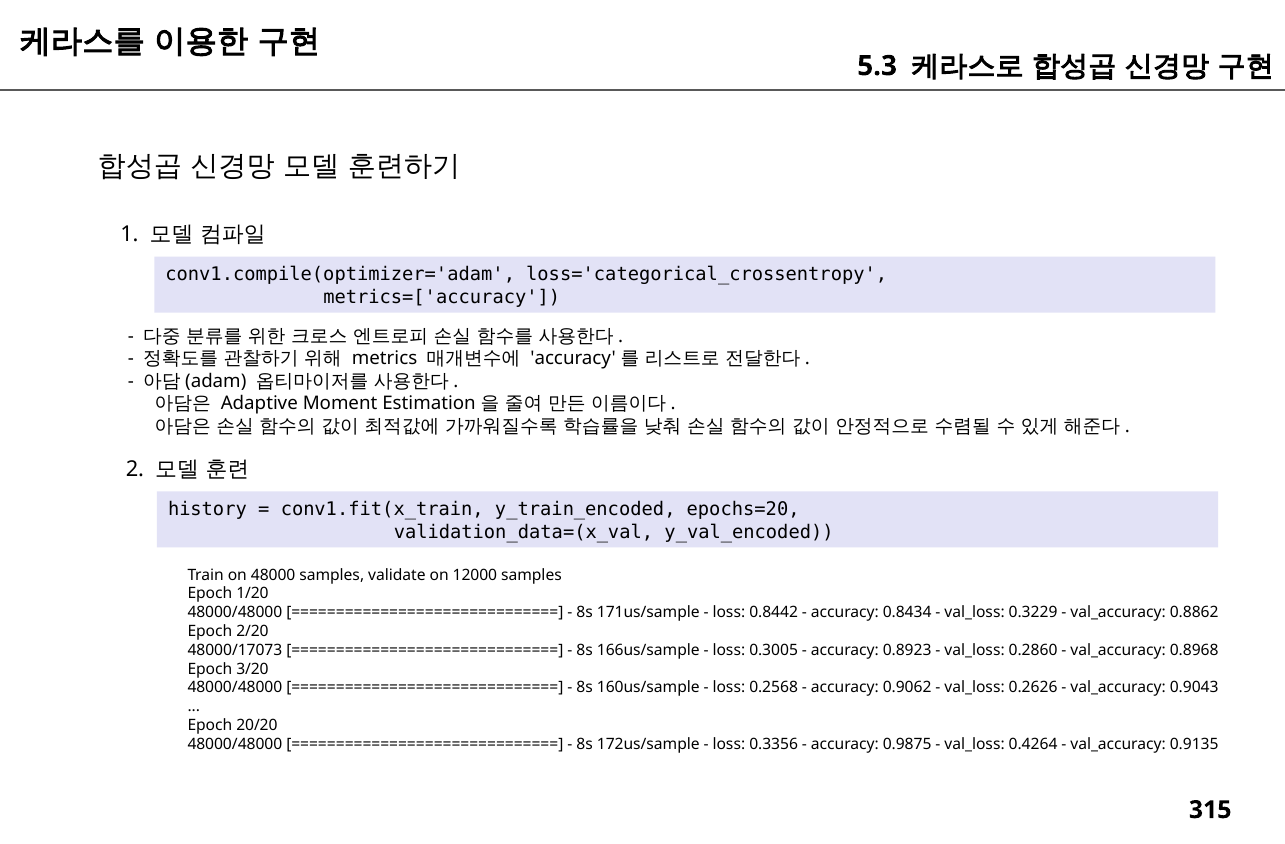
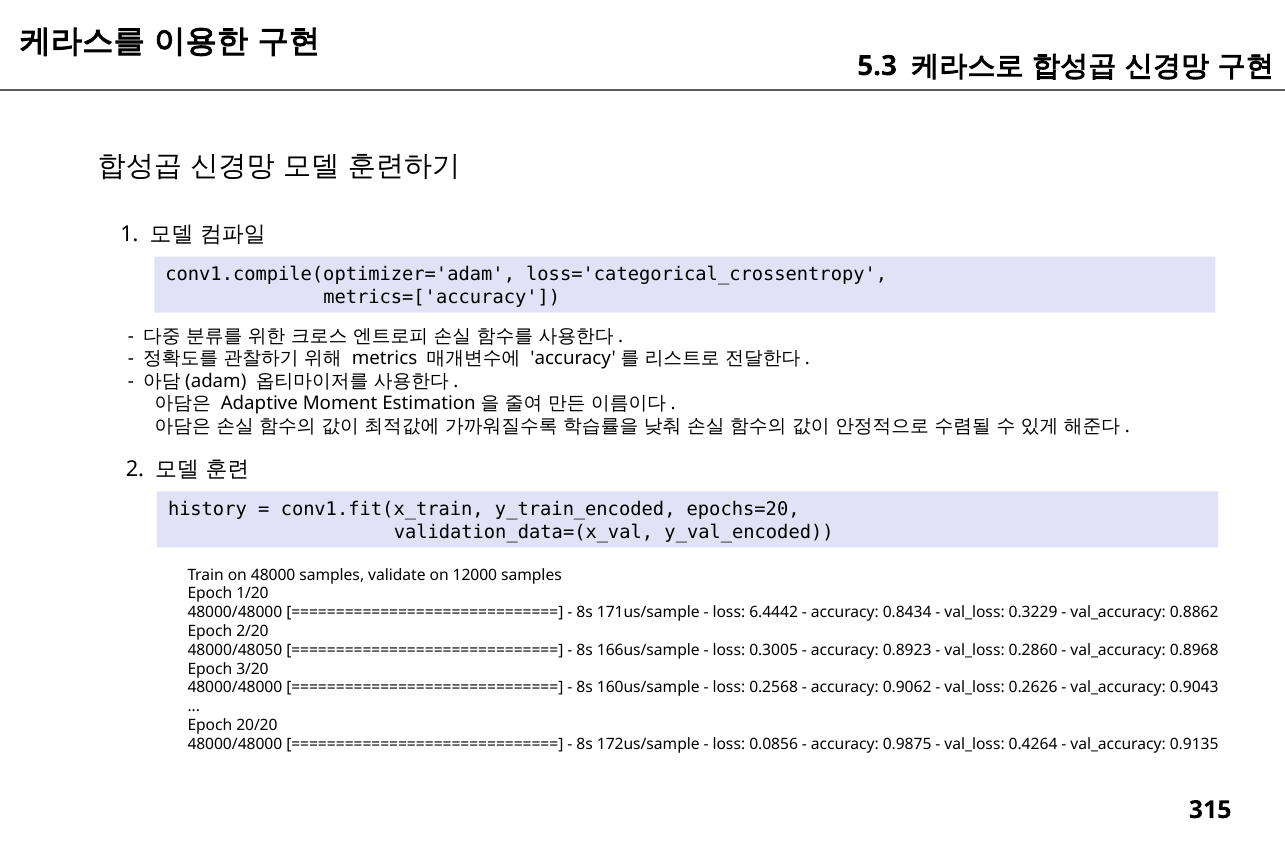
0.8442: 0.8442 -> 6.4442 (774, 613)
48000/17073: 48000/17073 -> 48000/48050 (235, 650)
0.3356: 0.3356 -> 0.0856 (774, 744)
